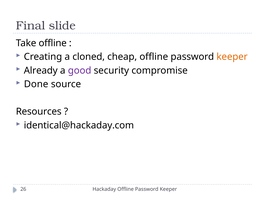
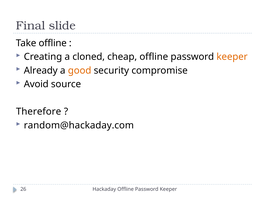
good colour: purple -> orange (80, 70)
Done: Done -> Avoid (36, 84)
Resources: Resources -> Therefore (39, 111)
identical@hackaday.com: identical@hackaday.com -> random@hackaday.com (79, 125)
